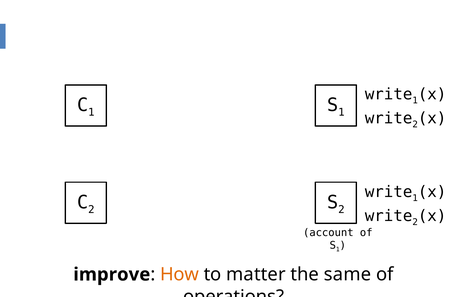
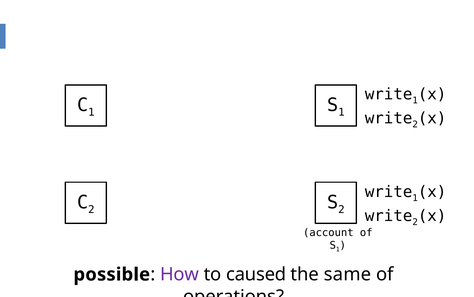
improve: improve -> possible (112, 274)
How colour: orange -> purple (180, 274)
matter: matter -> caused (256, 274)
